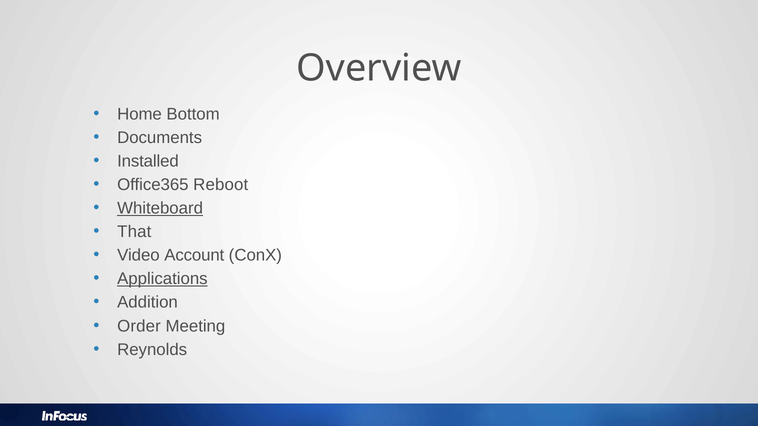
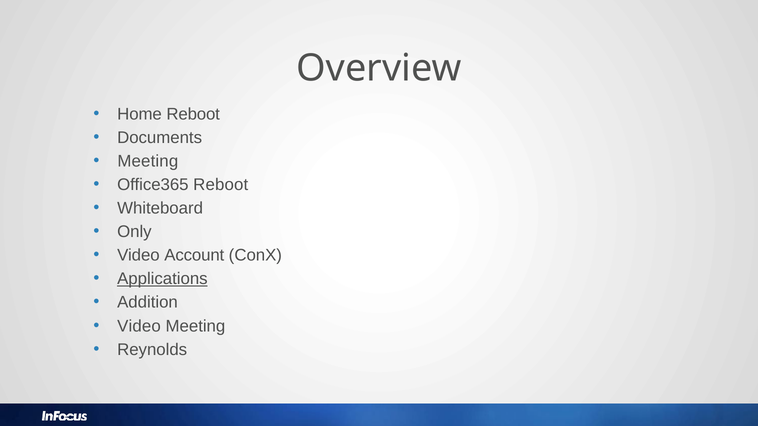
Home Bottom: Bottom -> Reboot (193, 114)
Installed: Installed -> Meeting (148, 161)
Whiteboard underline: present -> none (160, 208)
That: That -> Only (134, 232)
Order: Order -> Video (139, 326)
